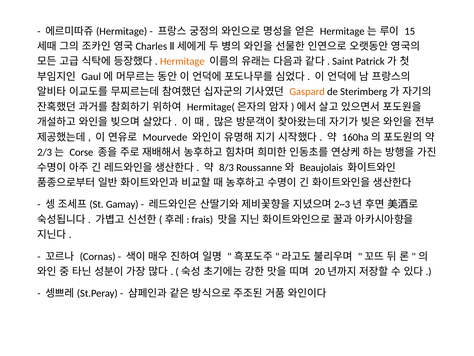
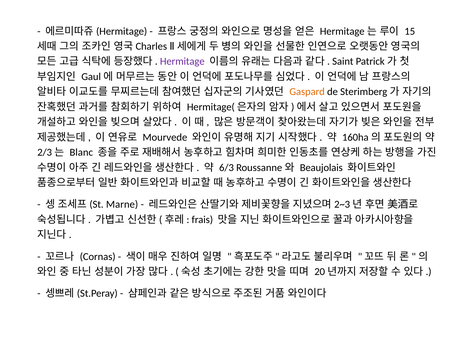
Hermitage colour: orange -> purple (182, 61)
Corse: Corse -> Blanc (81, 152)
8/3: 8/3 -> 6/3 (226, 167)
Gamay: Gamay -> Marne (122, 204)
